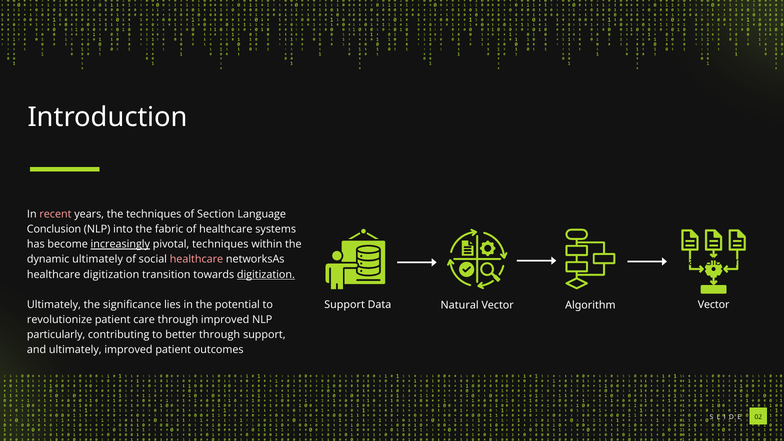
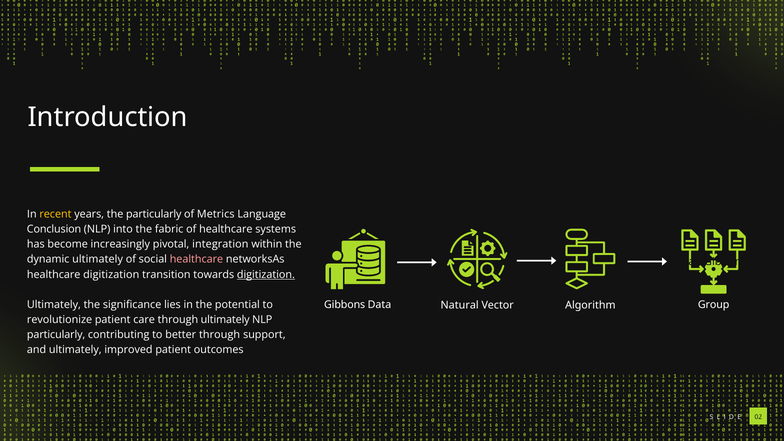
recent colour: pink -> yellow (55, 214)
the techniques: techniques -> particularly (154, 214)
Section: Section -> Metrics (216, 214)
increasingly underline: present -> none (120, 244)
pivotal techniques: techniques -> integration (220, 244)
Support: Support -> Gibbons (345, 305)
Algorithm Vector: Vector -> Group (714, 305)
through improved: improved -> ultimately (225, 320)
